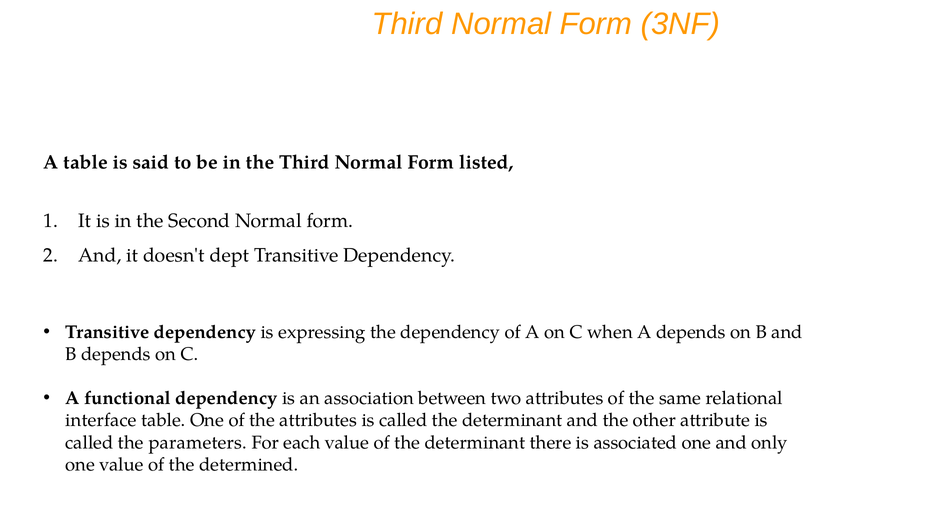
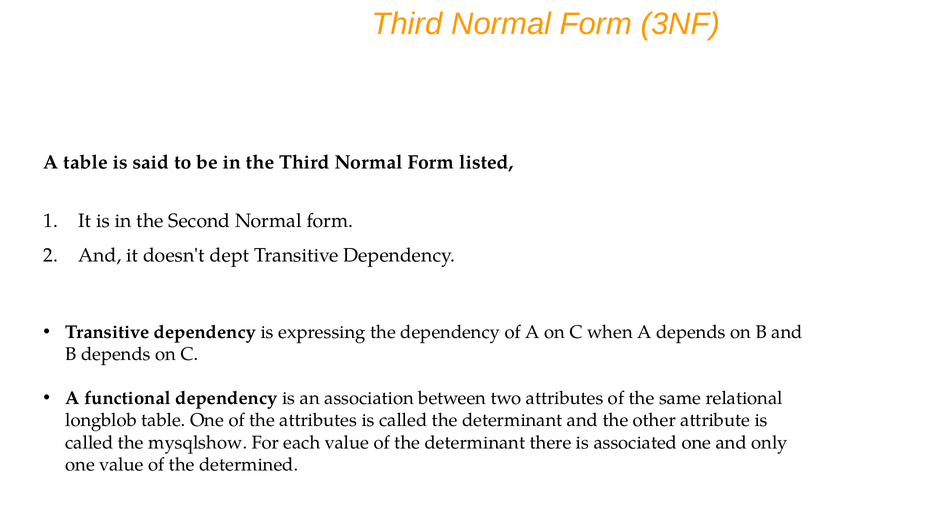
interface: interface -> longblob (101, 421)
parameters: parameters -> mysqlshow (198, 443)
